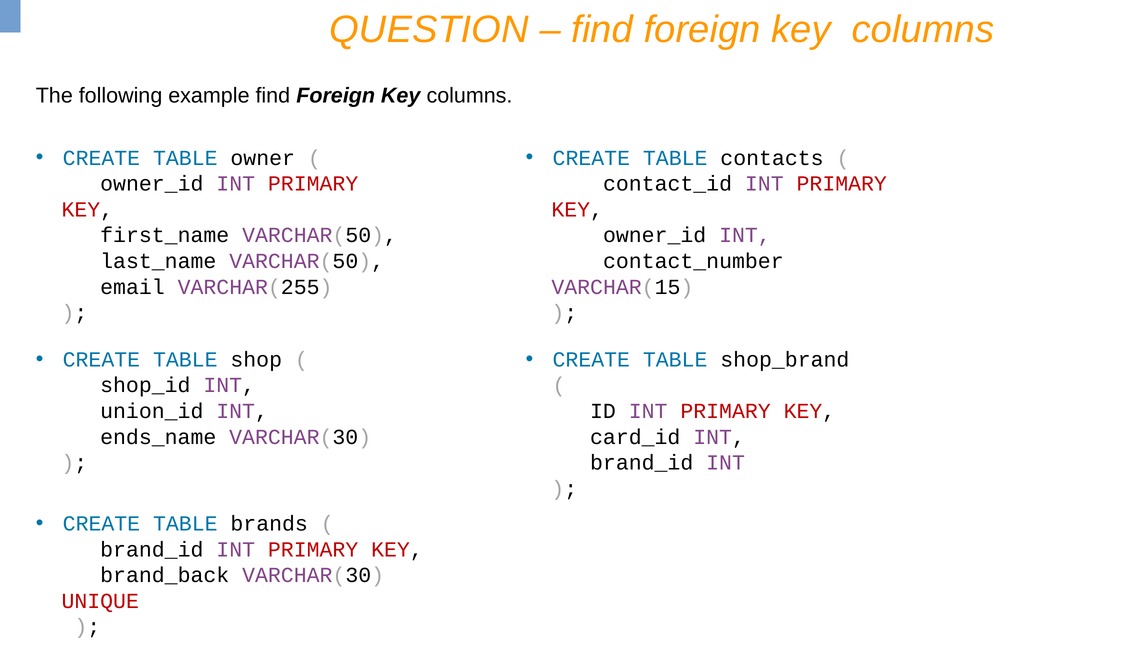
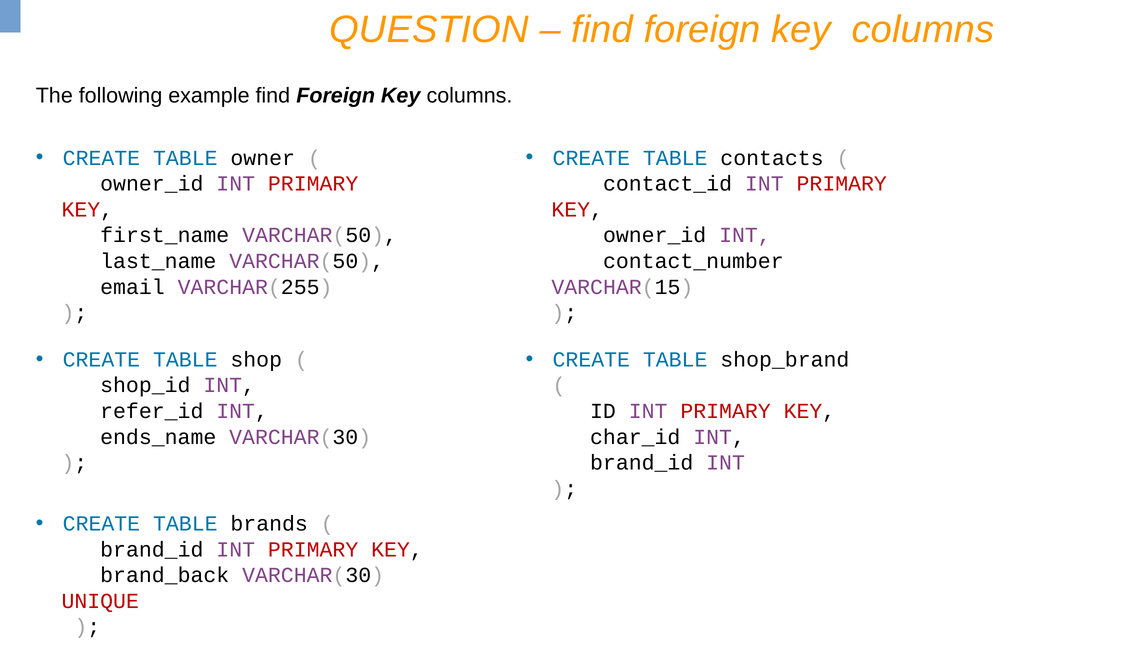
union_id: union_id -> refer_id (152, 411)
card_id: card_id -> char_id (635, 437)
